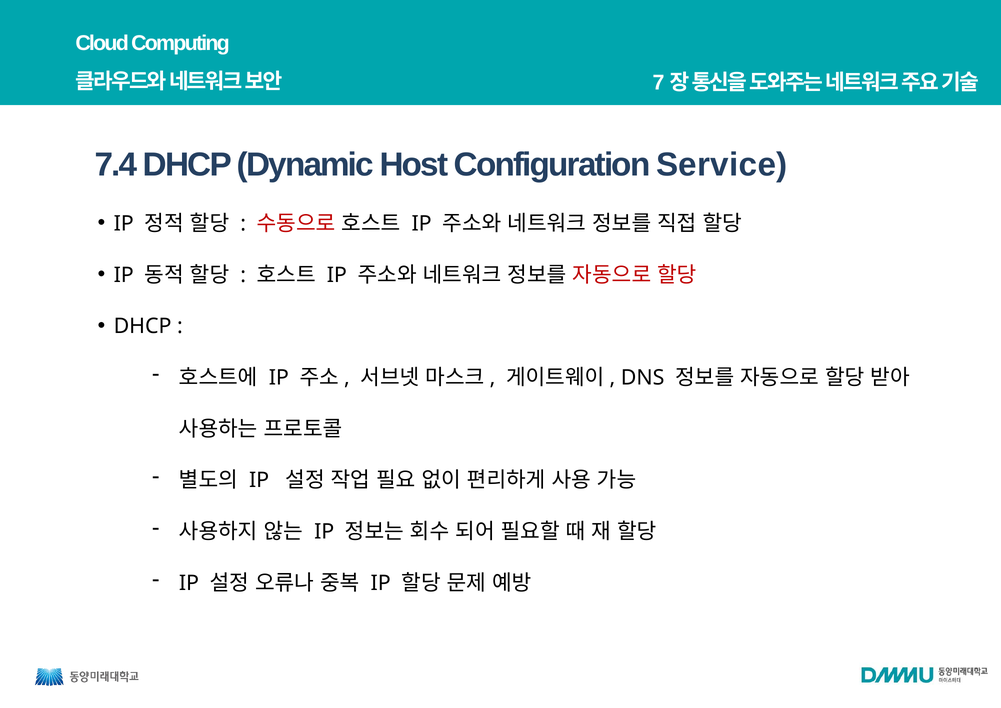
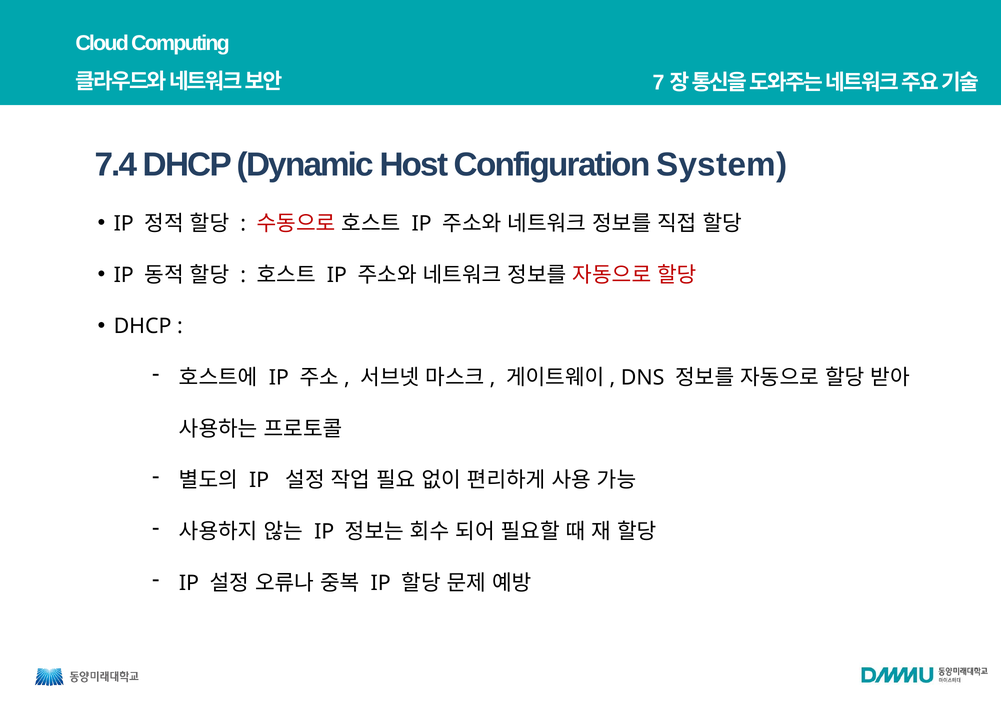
Service: Service -> System (722, 164)
